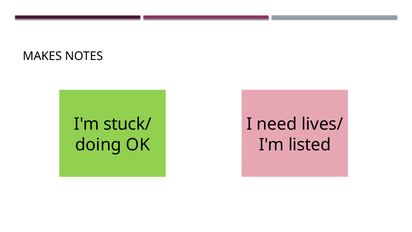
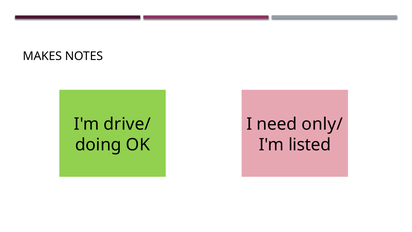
stuck/: stuck/ -> drive/ (127, 124)
lives/: lives/ -> only/ (322, 124)
